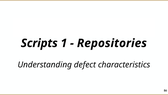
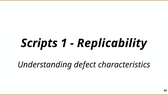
Repositories: Repositories -> Replicability (112, 43)
